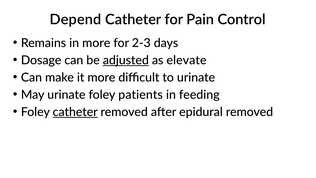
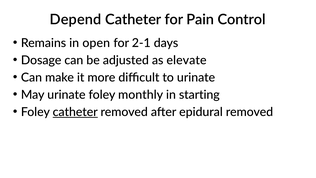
in more: more -> open (96, 43)
2-3: 2-3 -> 2-1 (141, 43)
adjusted underline: present -> none (126, 60)
patients: patients -> monthly (141, 95)
feeding: feeding -> starting (199, 95)
